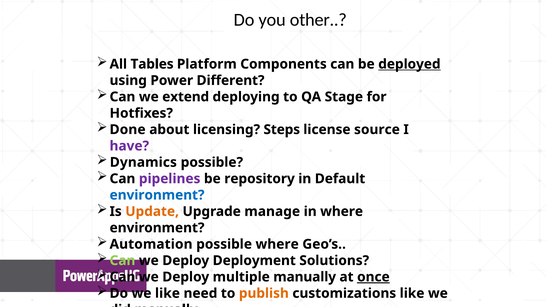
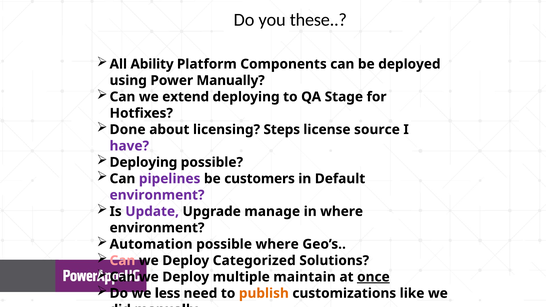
other: other -> these (318, 20)
Tables: Tables -> Ability (152, 64)
deployed underline: present -> none (409, 64)
Power Different: Different -> Manually (231, 80)
Dynamics: Dynamics -> Deploying (143, 162)
repository: repository -> customers (260, 179)
environment colour: blue -> purple (157, 195)
Update colour: orange -> purple (152, 212)
Can colour: light green -> pink (122, 261)
Deployment: Deployment -> Categorized (254, 261)
multiple manually: manually -> maintain (305, 277)
we like: like -> less (168, 293)
